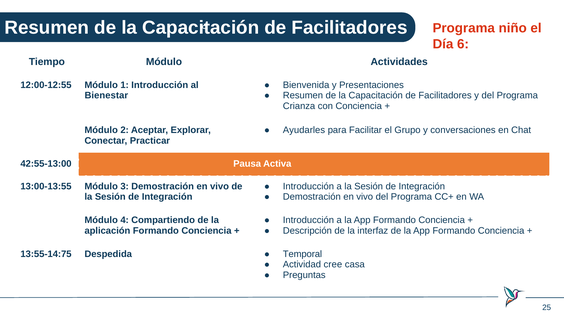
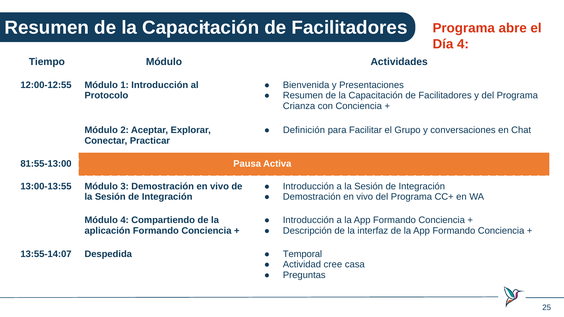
niño: niño -> abre (513, 28)
Día 6: 6 -> 4 (463, 44)
Bienestar: Bienestar -> Protocolo (106, 96)
Ayudarles: Ayudarles -> Definición (304, 130)
42:55-13:00: 42:55-13:00 -> 81:55-13:00 (46, 164)
13:55-14:75: 13:55-14:75 -> 13:55-14:07 (46, 254)
